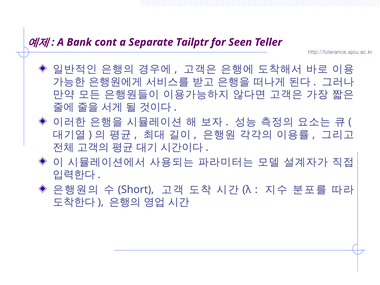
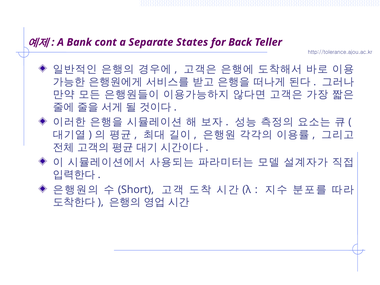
Tailptr: Tailptr -> States (192, 42)
Seen: Seen -> Back (240, 42)
